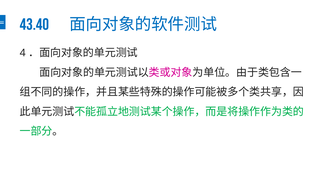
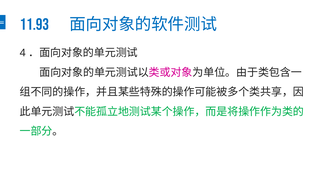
43.40: 43.40 -> 11.93 (34, 24)
